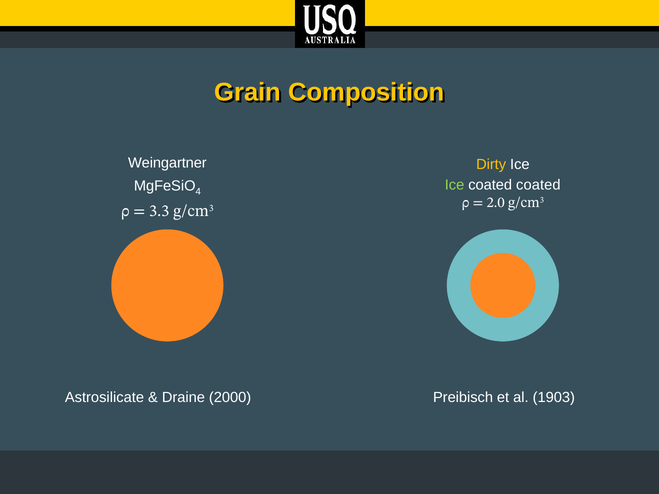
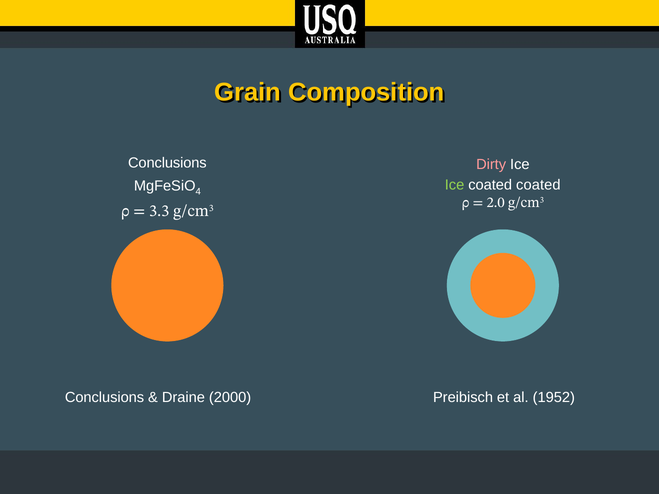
Weingartner: Weingartner -> Conclusions (167, 163)
Dirty colour: yellow -> pink (491, 164)
Astrosilicate: Astrosilicate -> Conclusions (105, 398)
1903: 1903 -> 1952 (554, 398)
